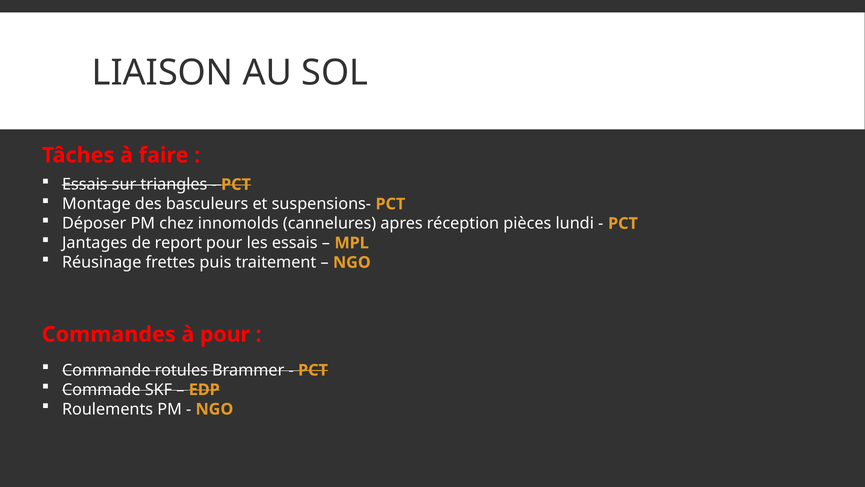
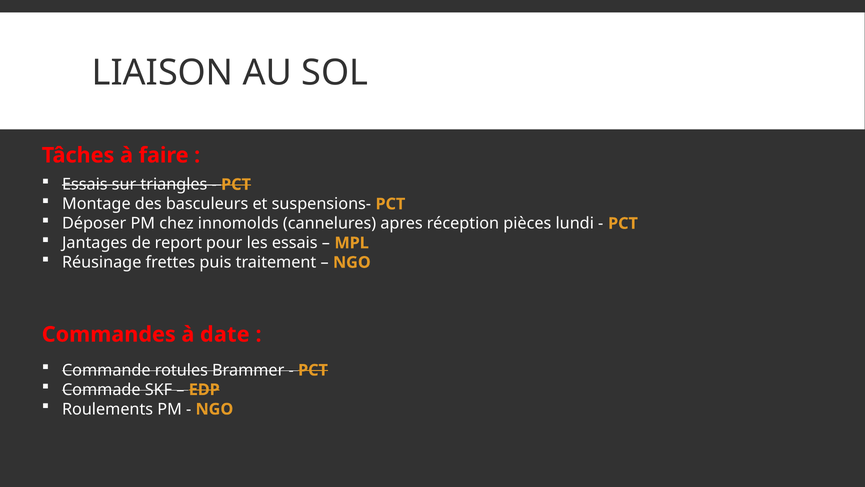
à pour: pour -> date (225, 334)
